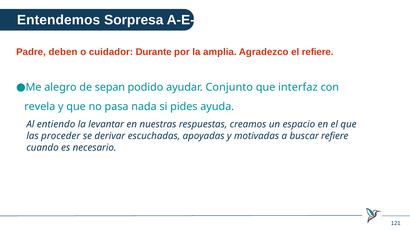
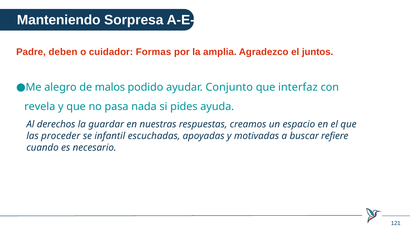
Entendemos: Entendemos -> Manteniendo (59, 20)
Durante: Durante -> Formas (154, 52)
el refiere: refiere -> juntos (318, 52)
sepan: sepan -> malos (110, 87)
entiendo: entiendo -> derechos (56, 125)
levantar: levantar -> guardar (106, 125)
derivar: derivar -> infantil (110, 136)
